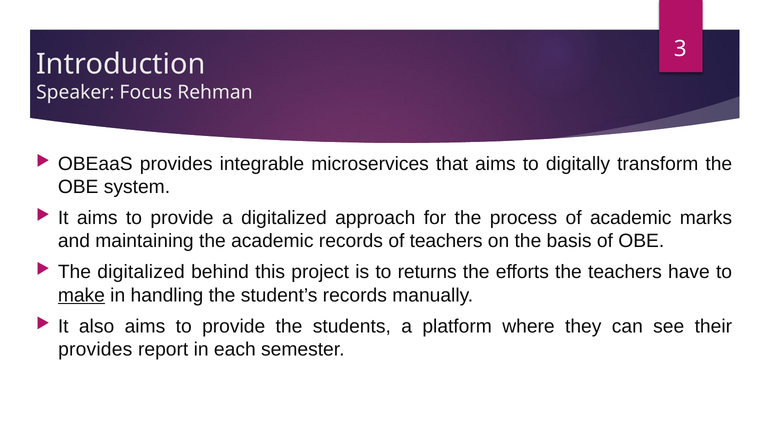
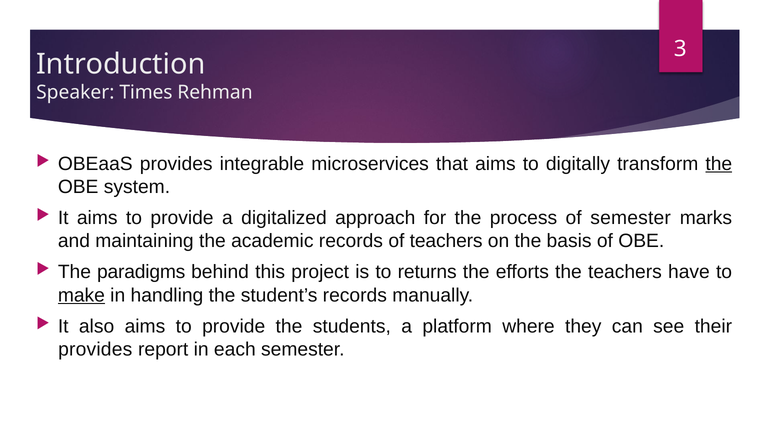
Focus: Focus -> Times (146, 92)
the underline: none -> present (719, 164)
of academic: academic -> semester (631, 218)
The digitalized: digitalized -> paradigms (141, 272)
